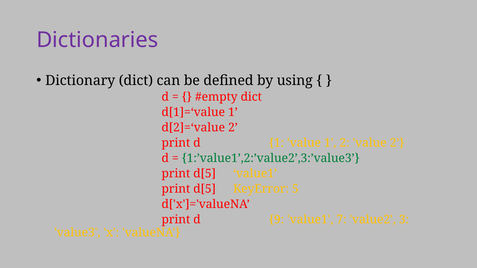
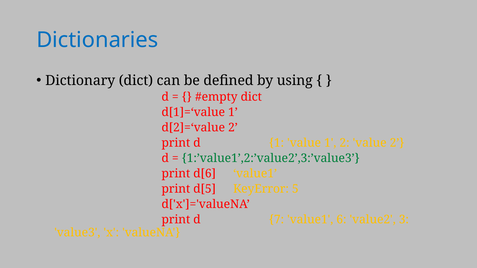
Dictionaries colour: purple -> blue (97, 40)
d[5: d[5 -> d[6 (205, 174)
9: 9 -> 7 (276, 220)
7: 7 -> 6 (341, 220)
